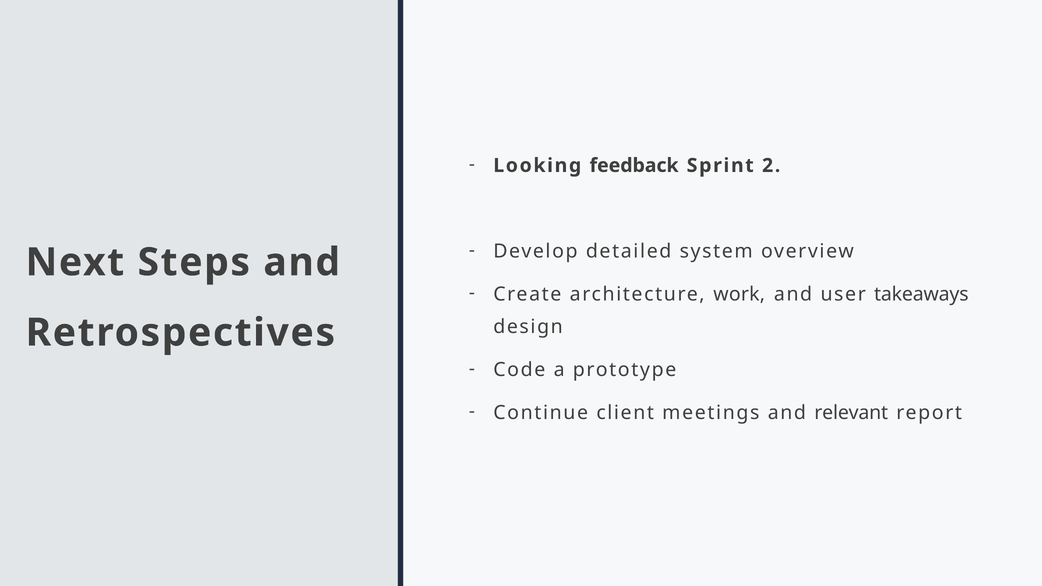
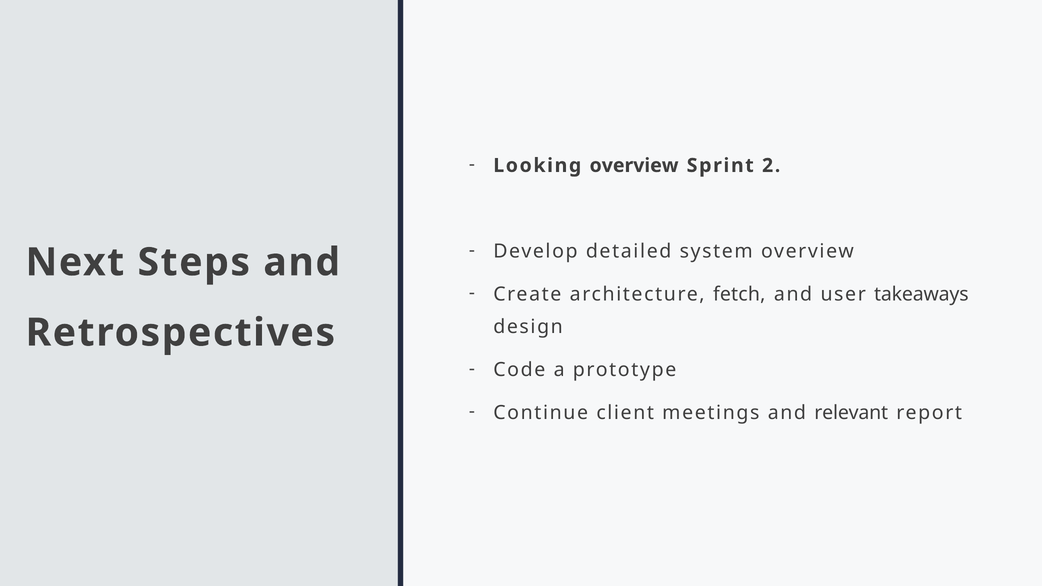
Looking feedback: feedback -> overview (634, 166)
work: work -> fetch (739, 294)
